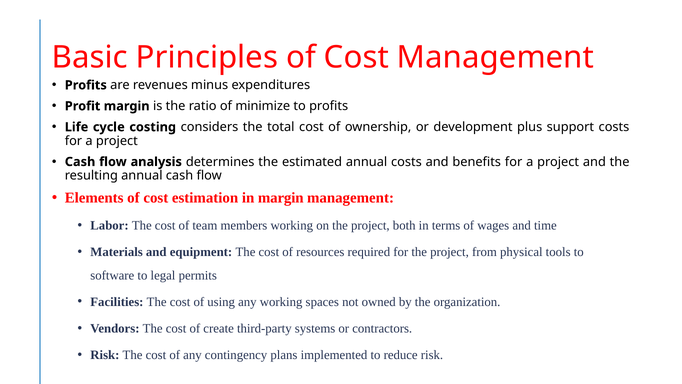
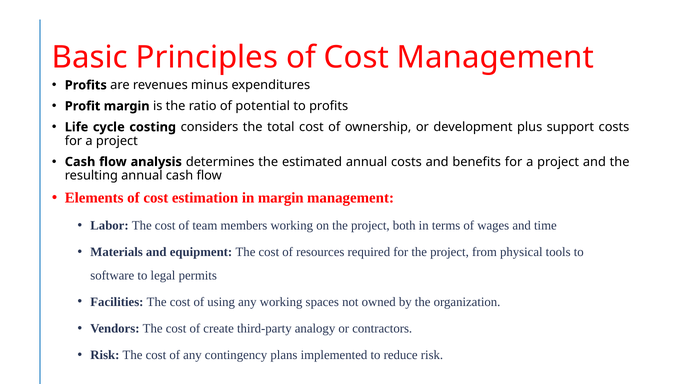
minimize: minimize -> potential (263, 106)
systems: systems -> analogy (315, 328)
